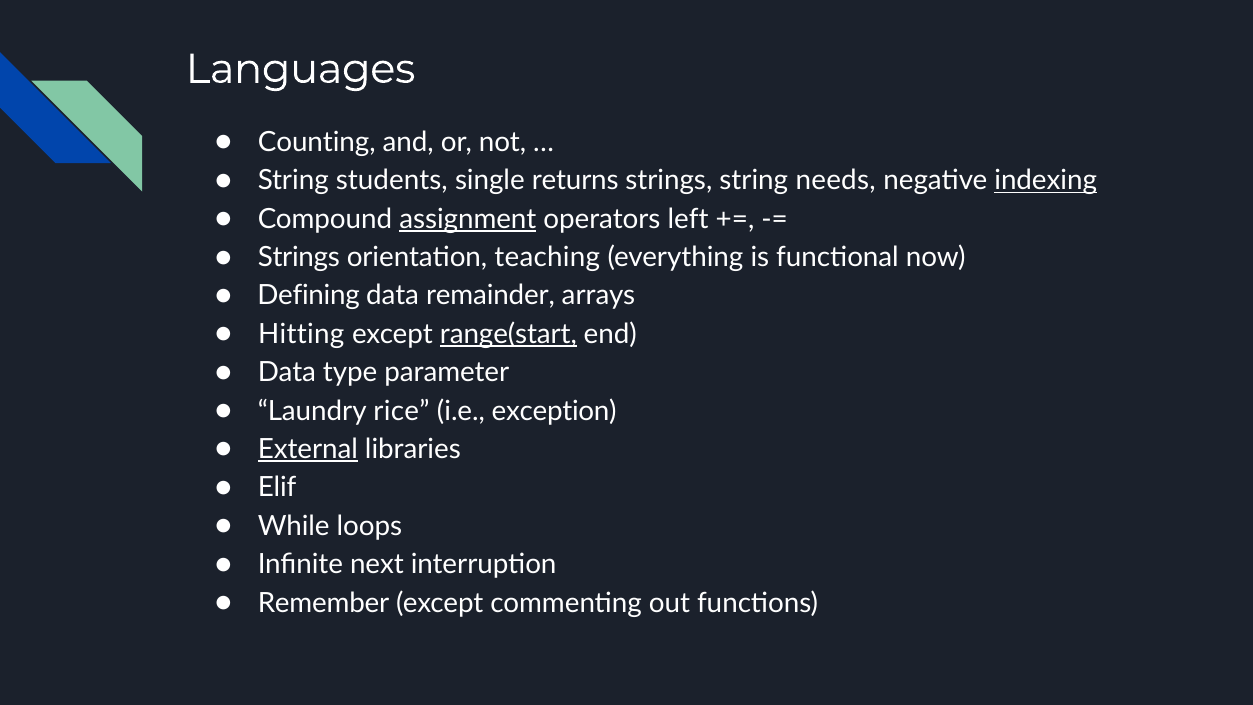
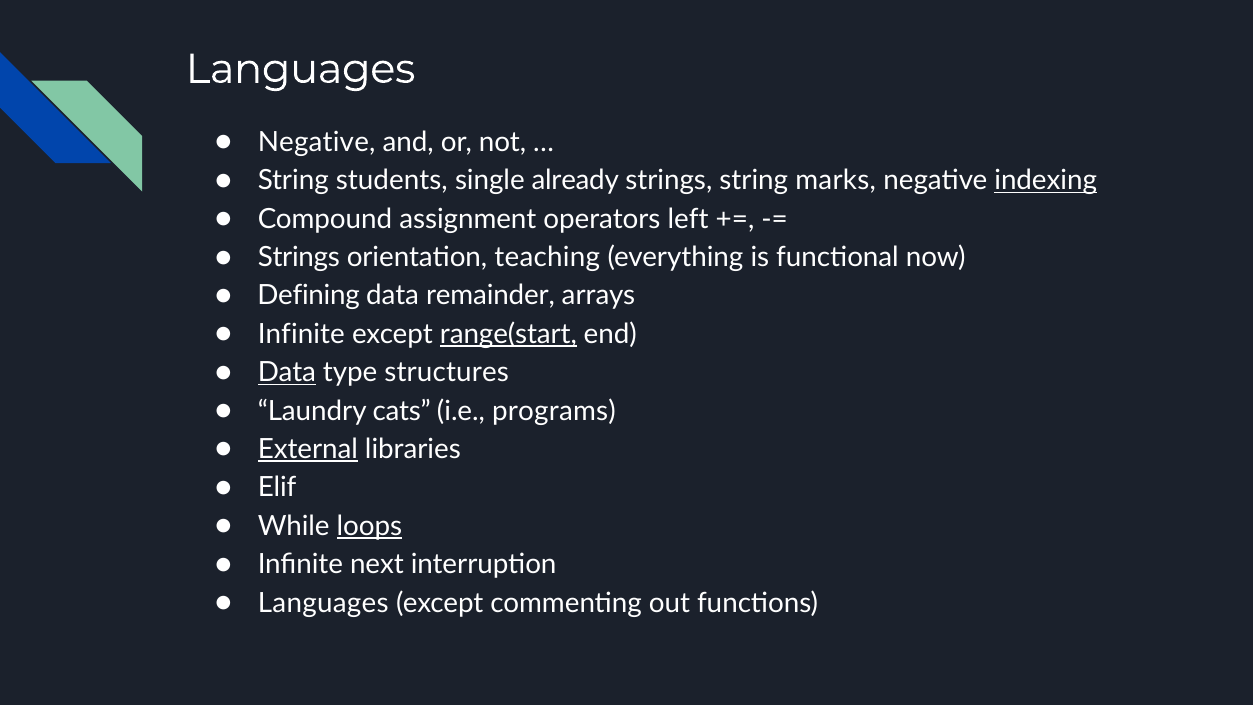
Counting: Counting -> Negative (317, 142)
returns: returns -> already (575, 181)
needs: needs -> marks (836, 181)
assignment underline: present -> none (468, 219)
Hitting: Hitting -> Infinite (301, 334)
Data underline: none -> present (287, 372)
parameter: parameter -> structures (447, 372)
rice: rice -> cats (402, 411)
exception: exception -> programs (554, 411)
loops underline: none -> present (369, 526)
Remember: Remember -> Languages (323, 603)
